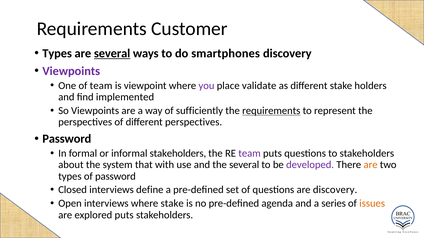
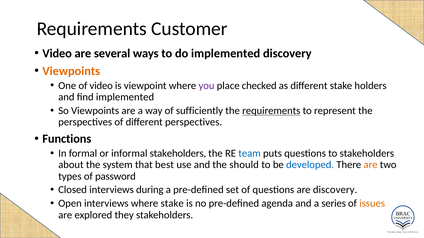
Types: Types -> Video (57, 53)
several underline: present -> none (112, 53)
do smartphones: smartphones -> implemented (226, 53)
Viewpoints colour: purple -> orange (71, 71)
of team: team -> video (101, 86)
validate: validate -> checked (259, 86)
Password: Password -> Functions (67, 139)
team colour: purple -> blue (250, 154)
with: with -> best (164, 165)
the several: several -> should (244, 165)
developed colour: purple -> blue (310, 165)
define: define -> during (150, 190)
puts: puts -> they (124, 215)
